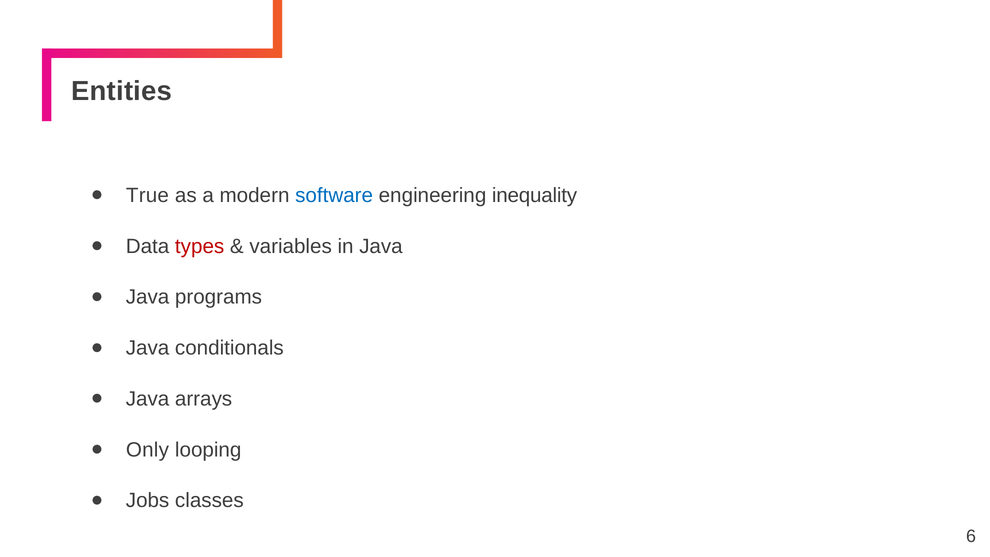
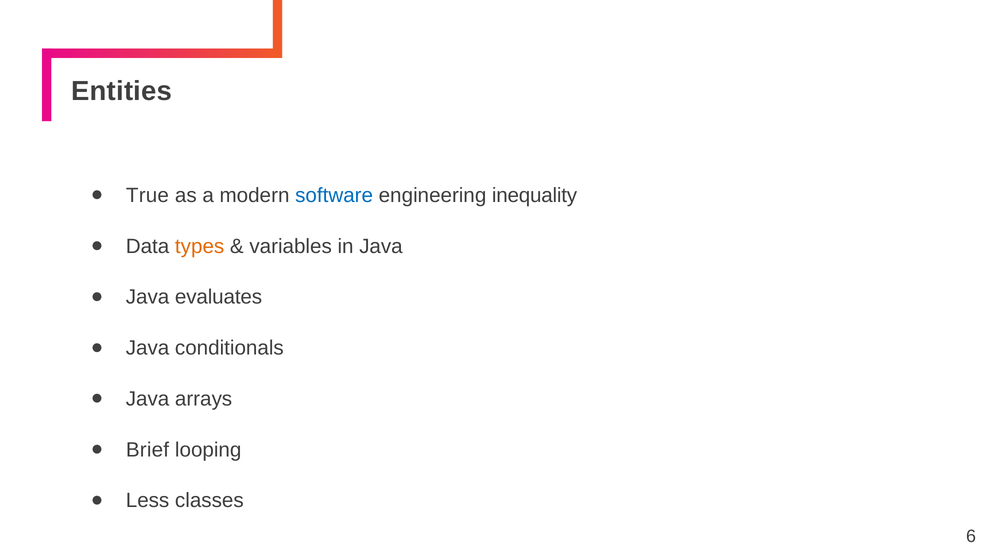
types colour: red -> orange (200, 246)
programs: programs -> evaluates (219, 297)
Only: Only -> Brief (147, 450)
Jobs: Jobs -> Less (148, 501)
